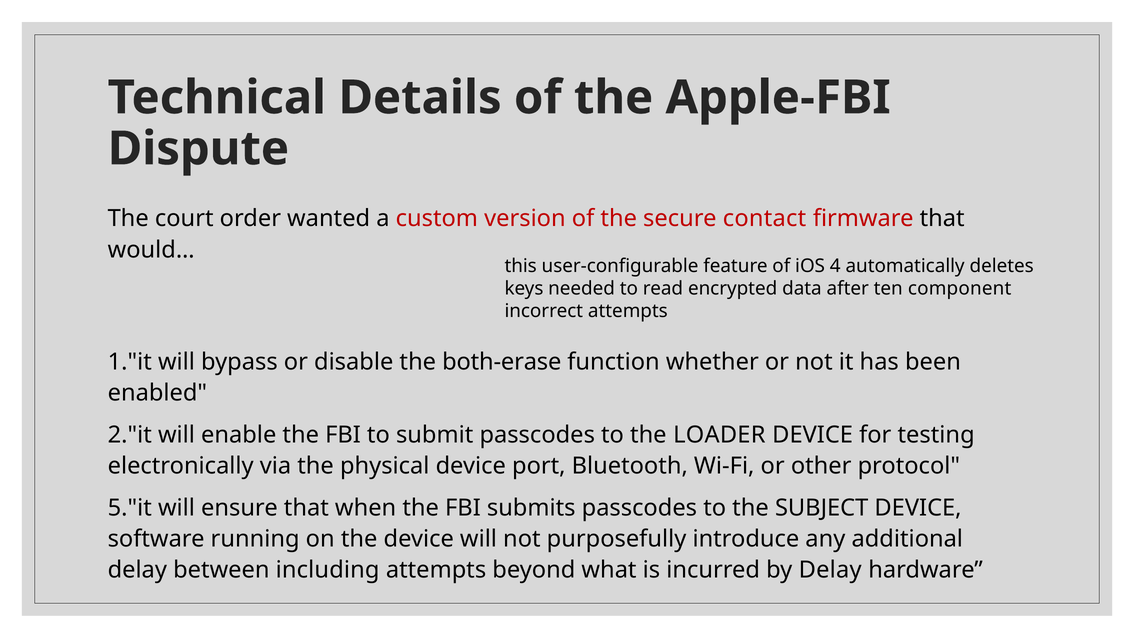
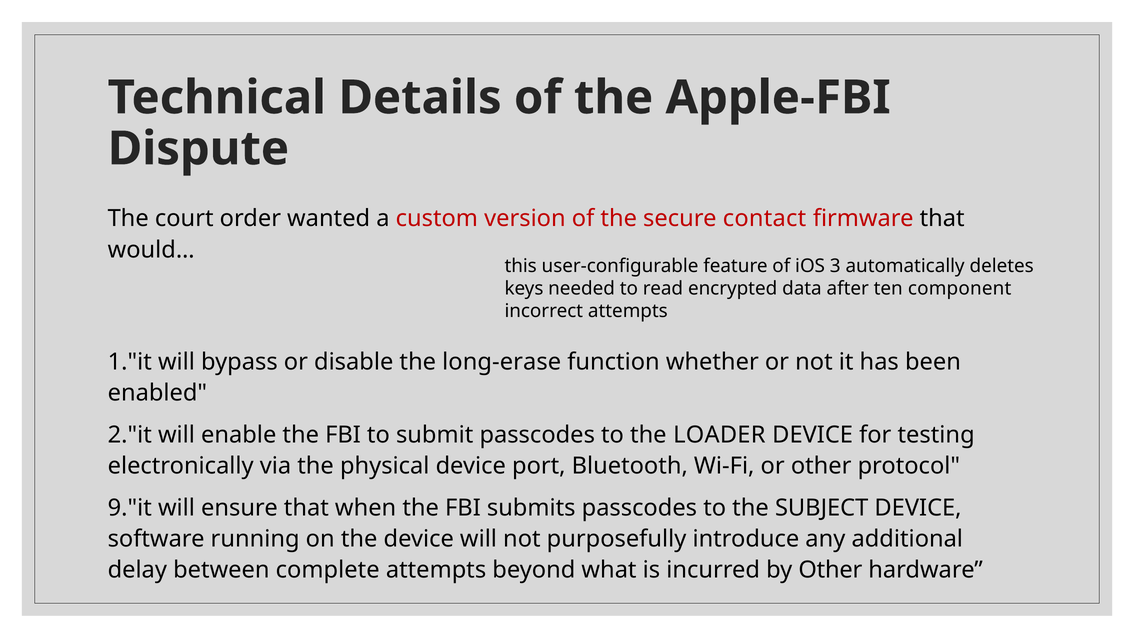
4: 4 -> 3 (835, 266)
both-erase: both-erase -> long-erase (502, 362)
5."it: 5."it -> 9."it (130, 508)
including: including -> complete (328, 570)
by Delay: Delay -> Other (830, 570)
